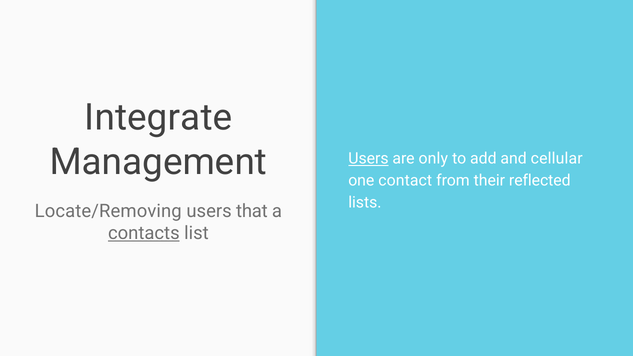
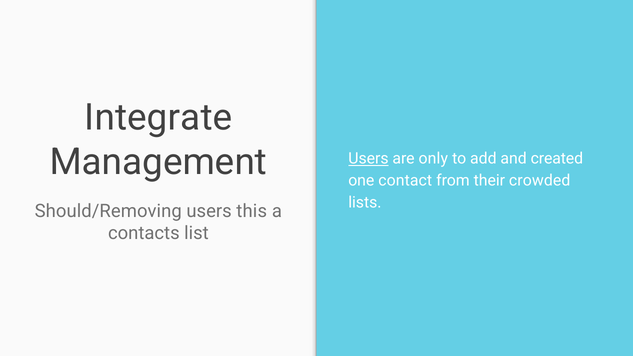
cellular: cellular -> created (557, 159)
reflected: reflected -> crowded (540, 181)
Locate/Removing: Locate/Removing -> Should/Removing (108, 211)
that: that -> this (252, 211)
contacts underline: present -> none (144, 233)
